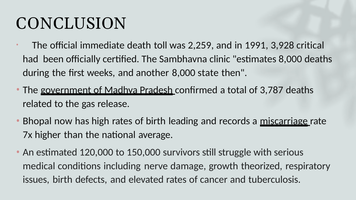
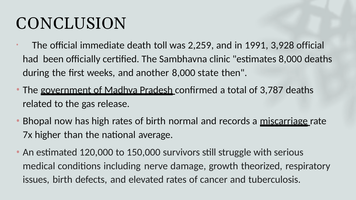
3,928 critical: critical -> official (310, 45)
leading: leading -> normal (183, 121)
